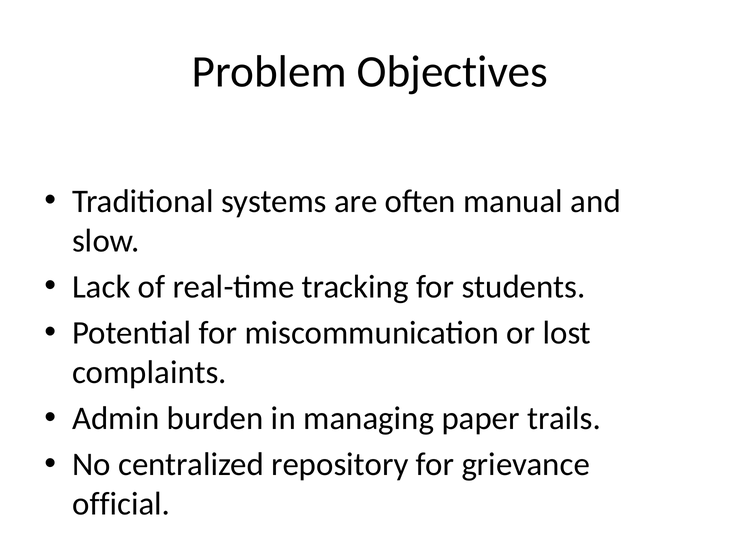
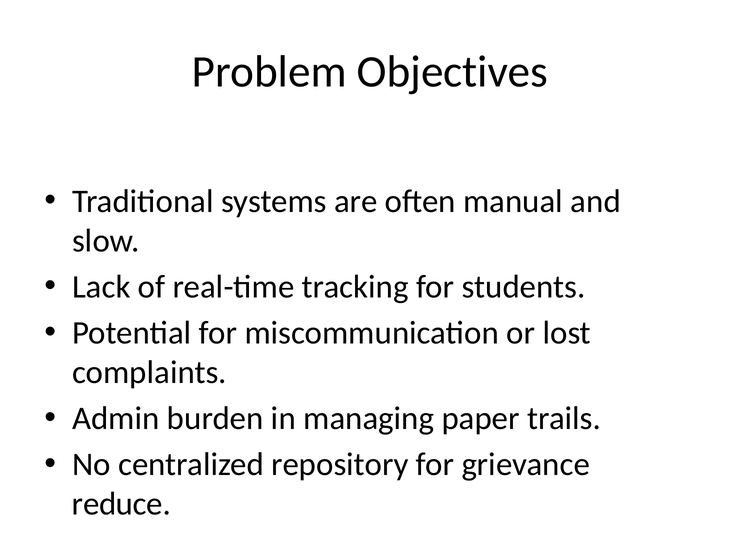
official: official -> reduce (121, 504)
